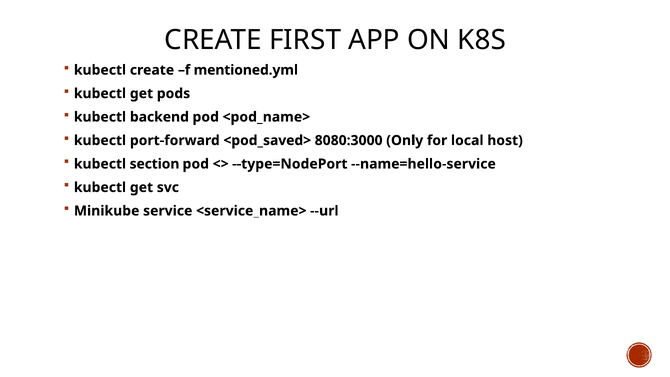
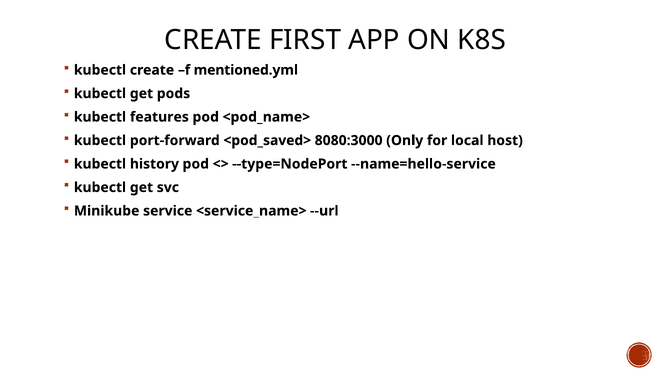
backend: backend -> features (159, 117)
section: section -> history (154, 164)
